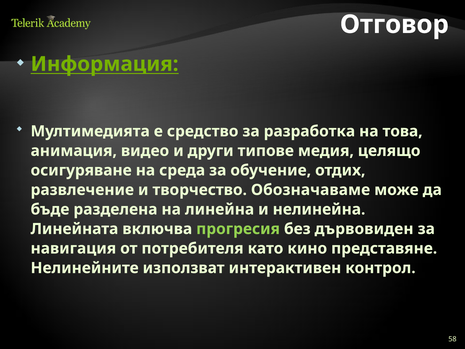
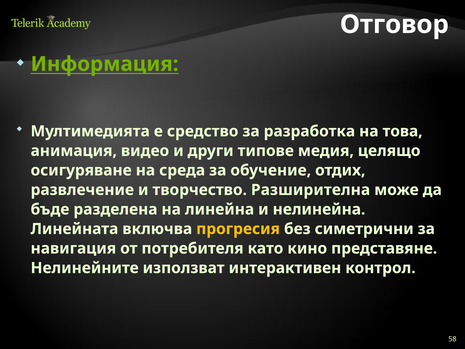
Обозначаваме: Обозначаваме -> Разширителна (311, 190)
прогресия colour: light green -> yellow (238, 229)
дървовиден: дървовиден -> симетрични (364, 229)
